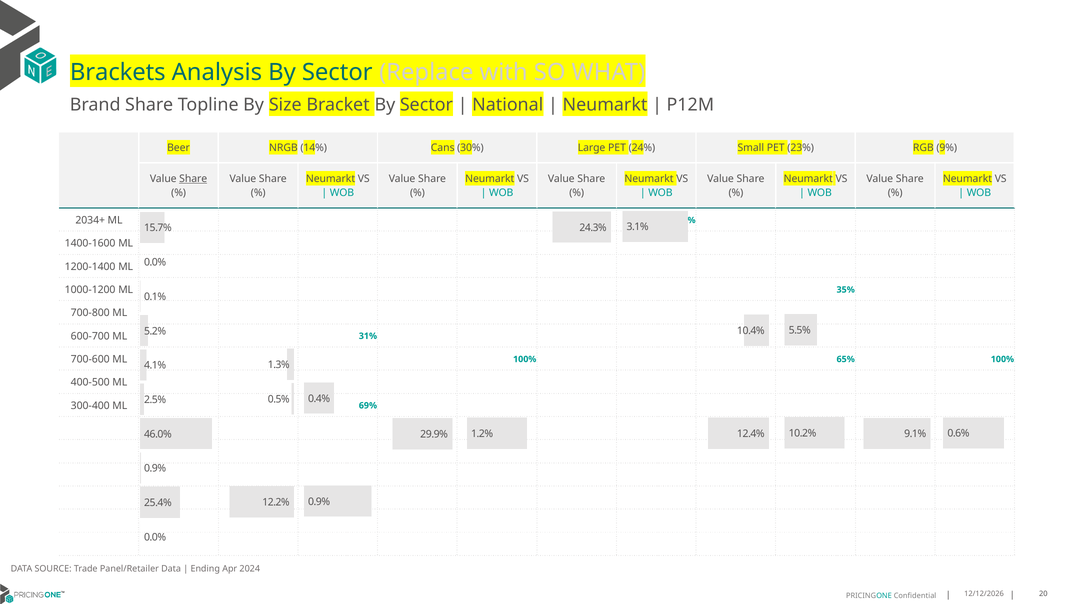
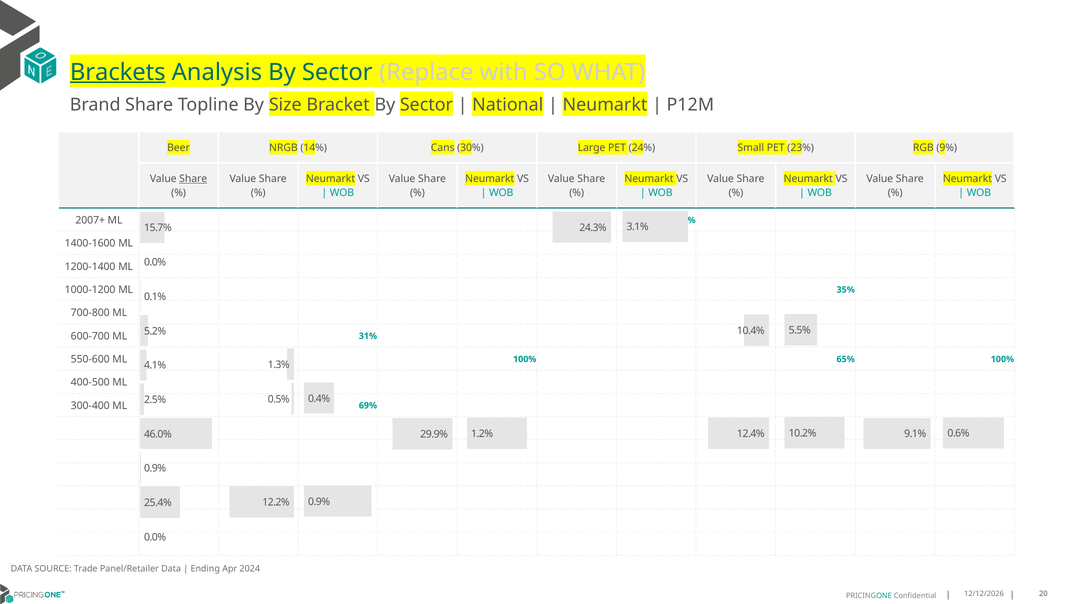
Brackets underline: none -> present (118, 72)
2034+: 2034+ -> 2007+ (90, 220)
700-600: 700-600 -> 550-600 (90, 359)
